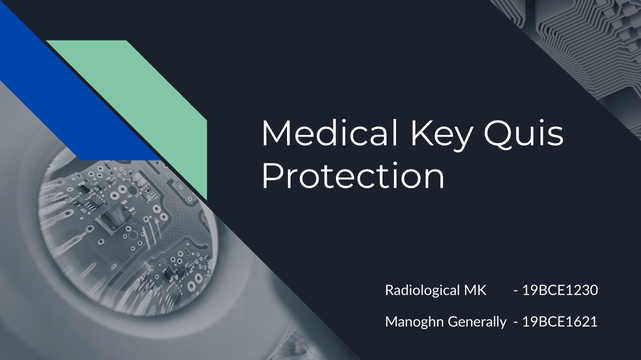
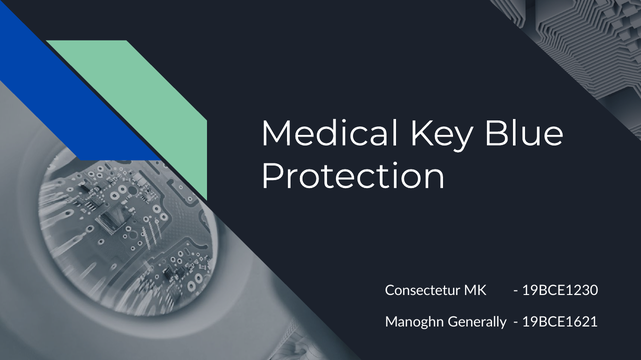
Quis: Quis -> Blue (524, 134)
Radiological: Radiological -> Consectetur (423, 291)
